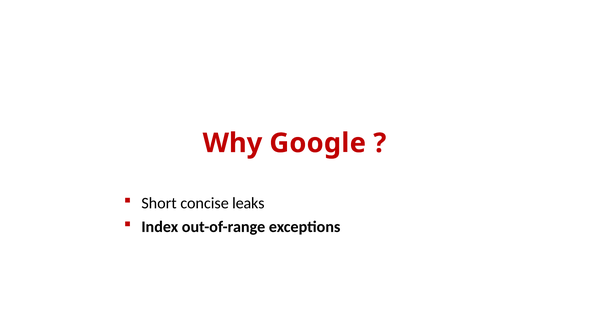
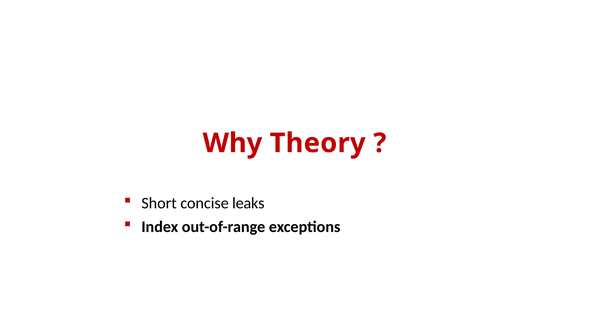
Google: Google -> Theory (318, 143)
